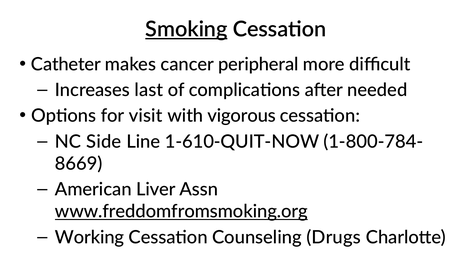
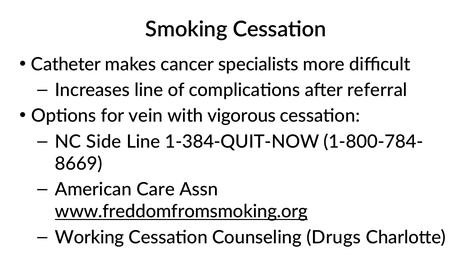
Smoking underline: present -> none (186, 29)
peripheral: peripheral -> specialists (258, 64)
Increases last: last -> line (149, 90)
needed: needed -> referral (377, 90)
visit: visit -> vein (146, 116)
1-610-QUIT-NOW: 1-610-QUIT-NOW -> 1-384-QUIT-NOW (242, 142)
Liver: Liver -> Care (156, 190)
